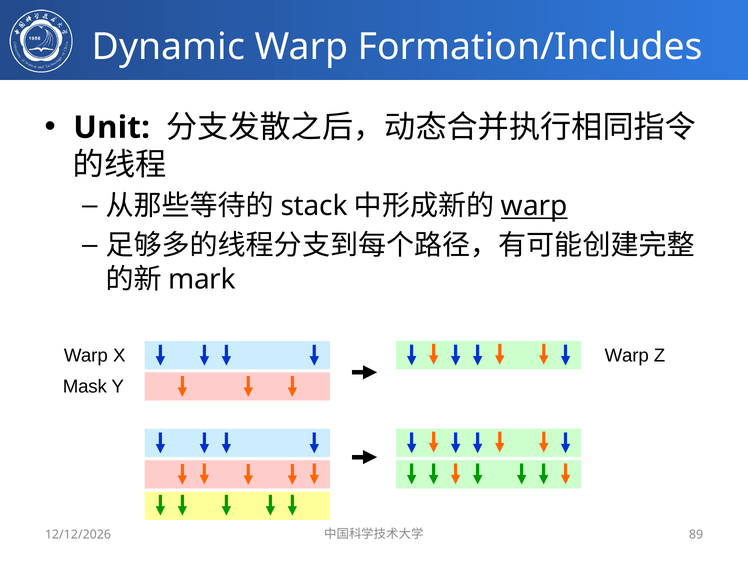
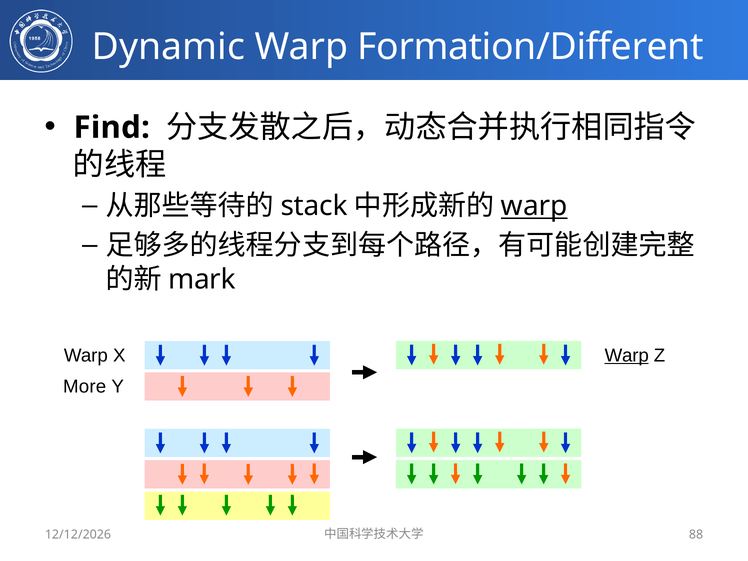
Formation/Includes: Formation/Includes -> Formation/Different (530, 47)
Unit: Unit -> Find (112, 128)
Warp underline: none -> present (627, 355)
Mask: Mask -> More (85, 387)
89: 89 -> 88 (696, 535)
